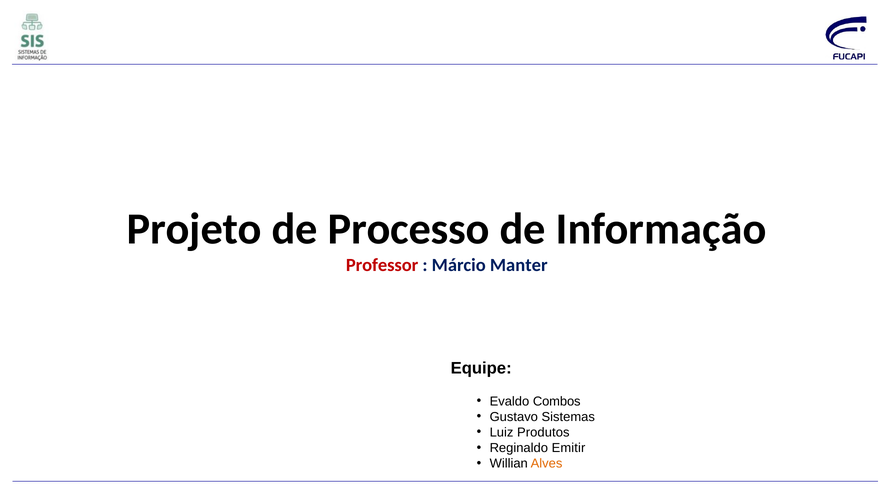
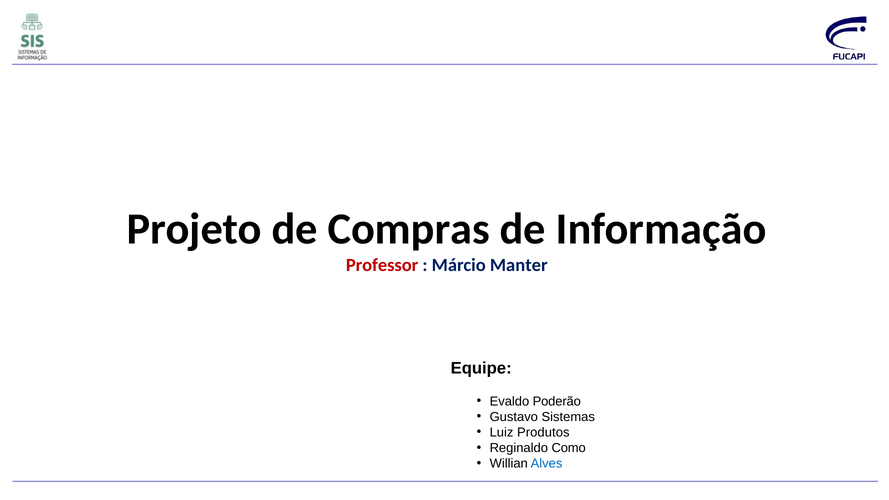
Processo: Processo -> Compras (409, 229)
Combos: Combos -> Poderão (557, 401)
Emitir: Emitir -> Como (569, 448)
Alves colour: orange -> blue (547, 463)
